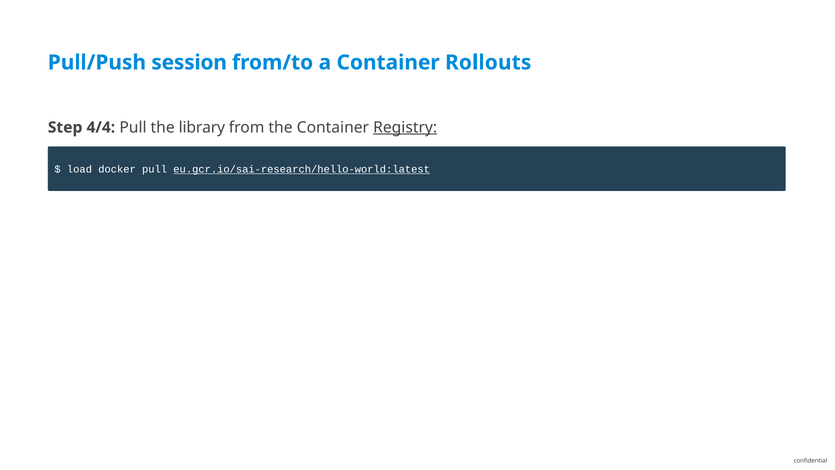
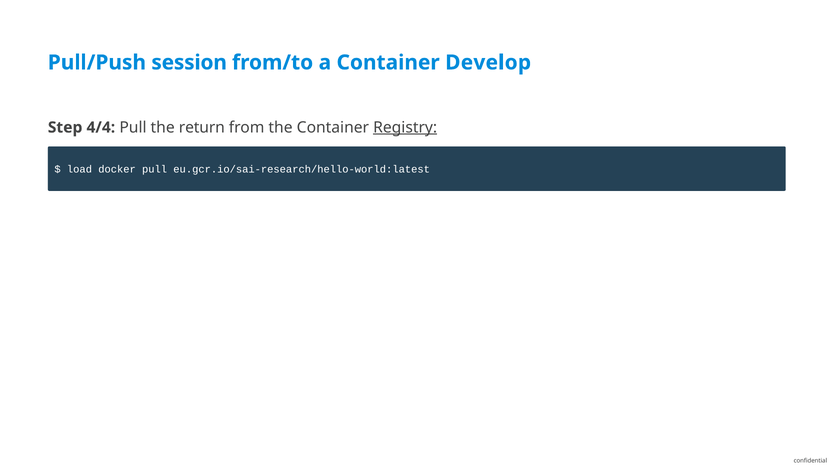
Rollouts: Rollouts -> Develop (488, 62)
library: library -> return (202, 127)
eu.gcr.io/sai-research/hello-world:latest underline: present -> none (302, 169)
